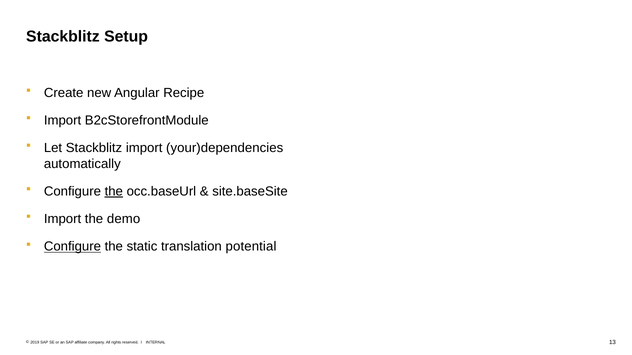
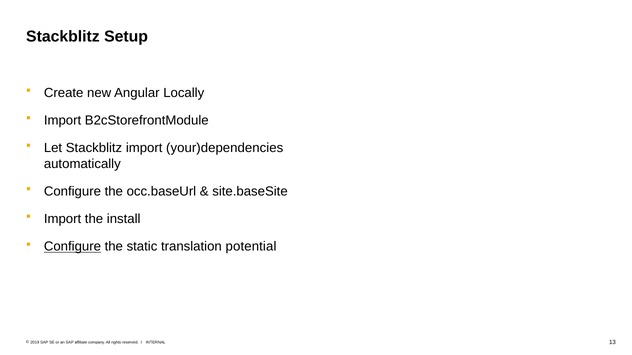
Recipe: Recipe -> Locally (184, 93)
the underline: present -> none (114, 192)
demo: demo -> install (124, 219)
